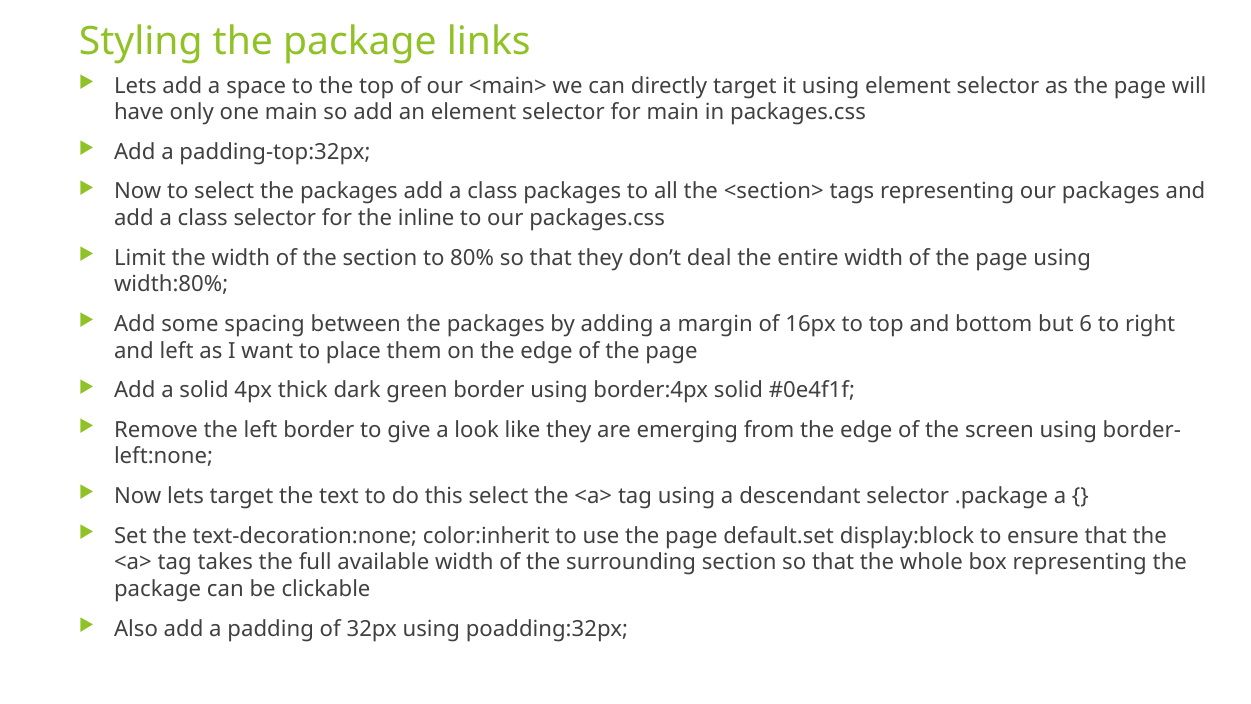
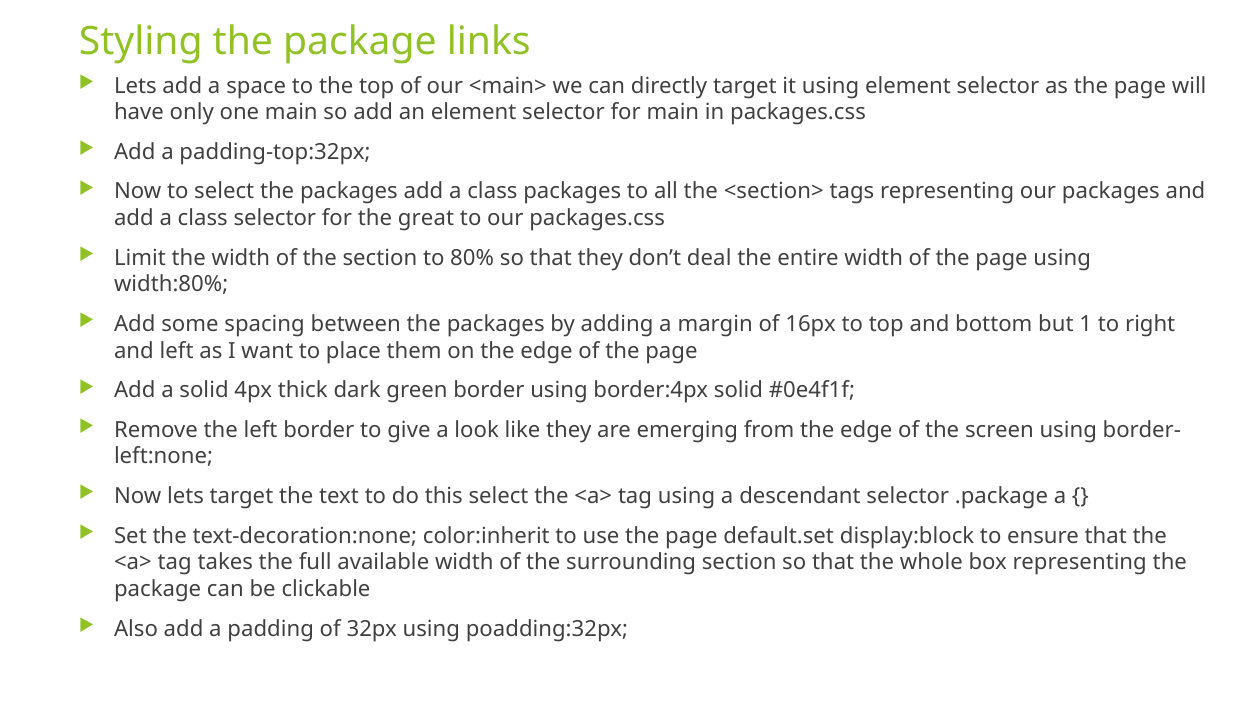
inline: inline -> great (426, 218)
6: 6 -> 1 (1086, 324)
